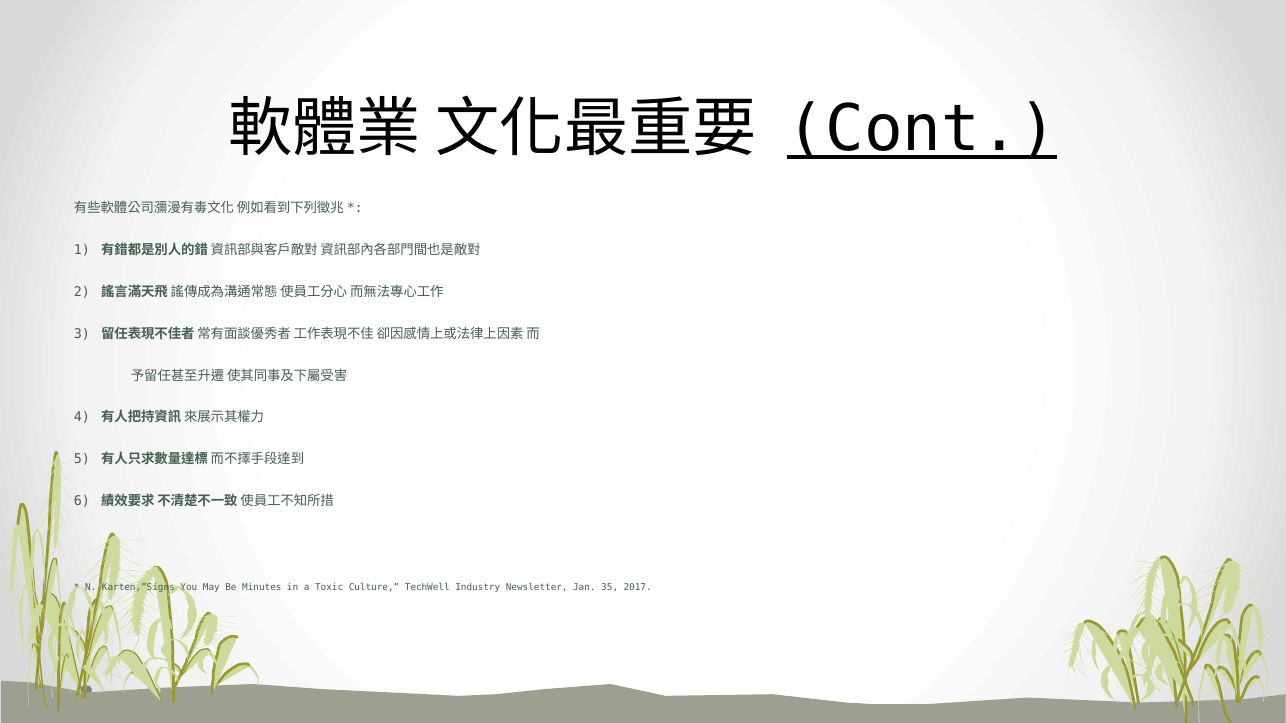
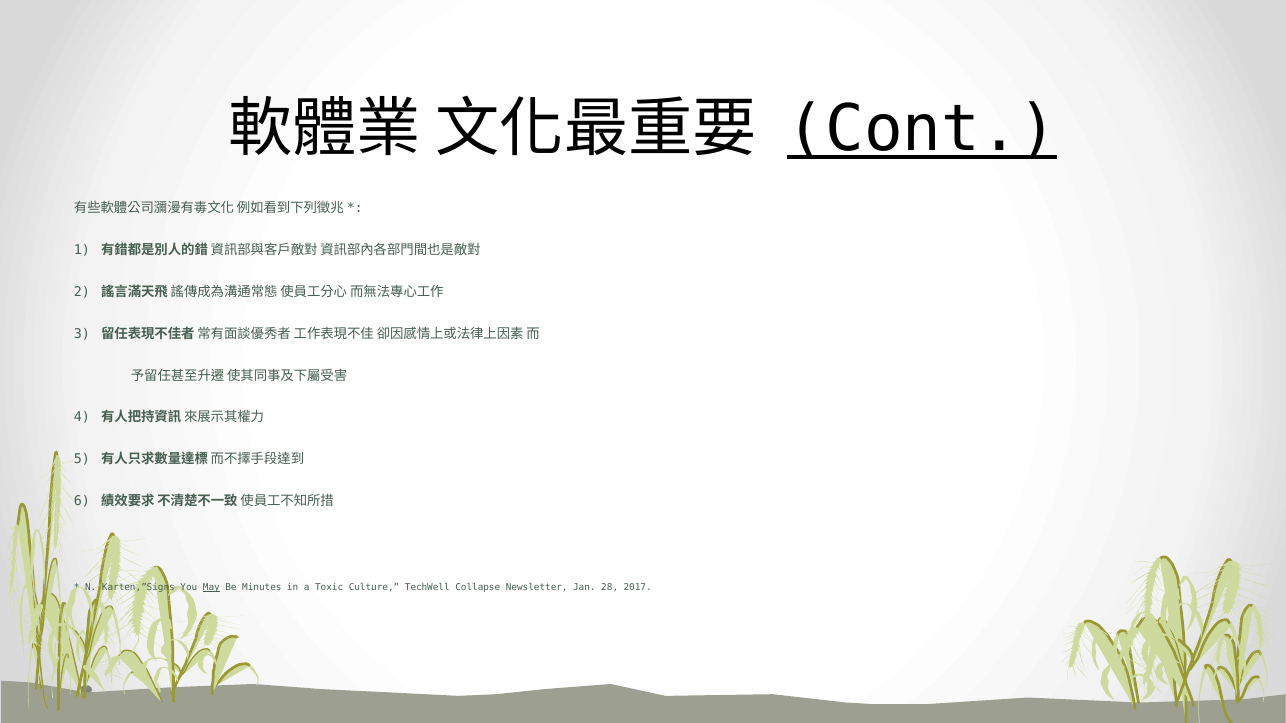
May underline: none -> present (211, 588)
Industry: Industry -> Collapse (478, 588)
35: 35 -> 28 (610, 588)
